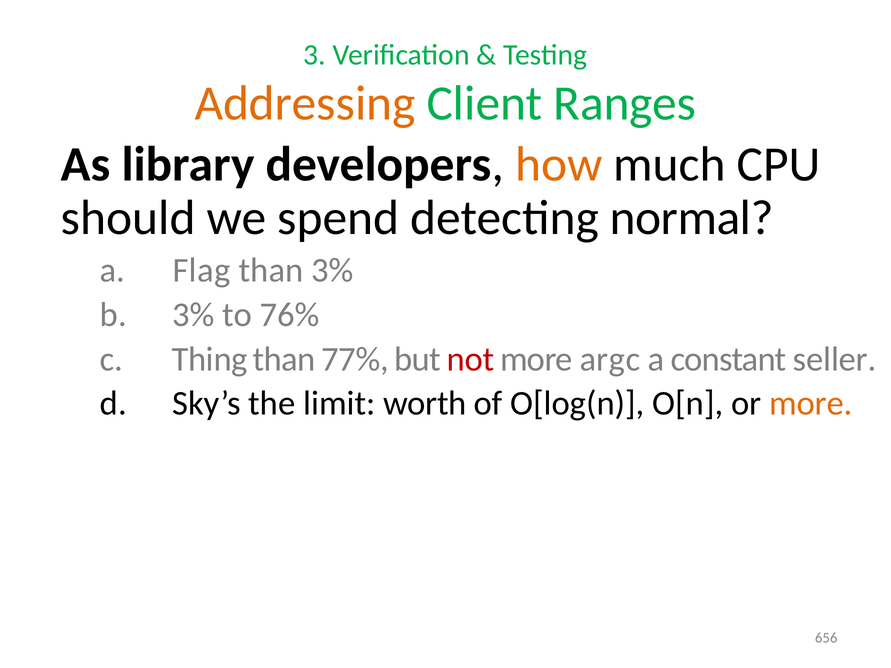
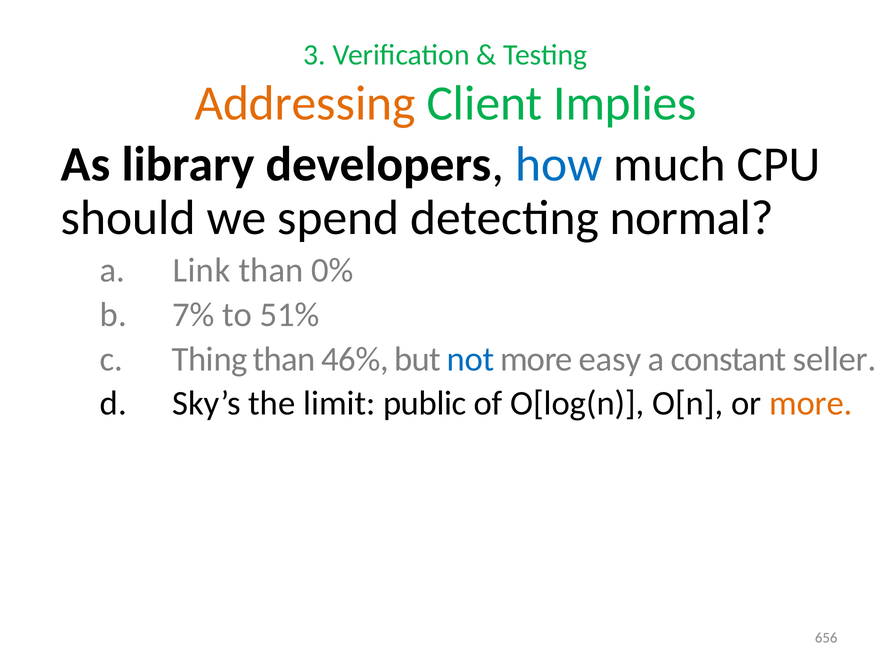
Ranges: Ranges -> Implies (625, 104)
how colour: orange -> blue (559, 165)
Flag: Flag -> Link (202, 270)
than 3%: 3% -> 0% (332, 270)
3%: 3% -> 7% (193, 315)
76%: 76% -> 51% (289, 315)
77%: 77% -> 46% (355, 359)
not colour: red -> blue (471, 359)
argc: argc -> easy (610, 359)
worth: worth -> public (425, 404)
